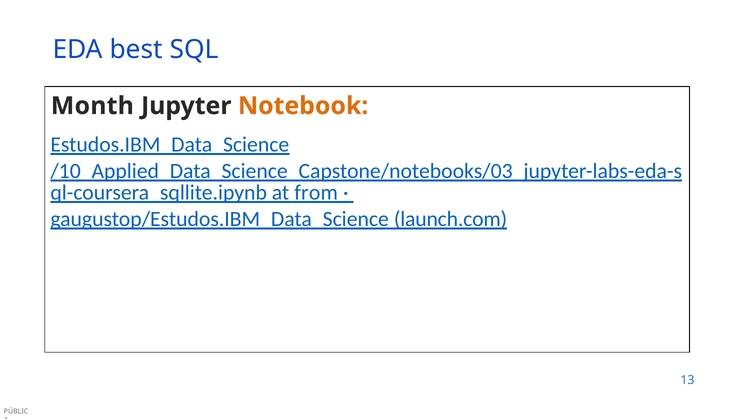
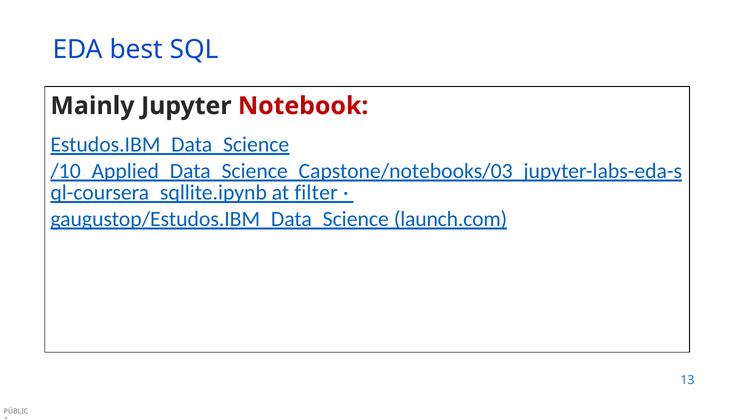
Month: Month -> Mainly (92, 106)
Notebook colour: orange -> red (303, 106)
from: from -> filter (316, 193)
